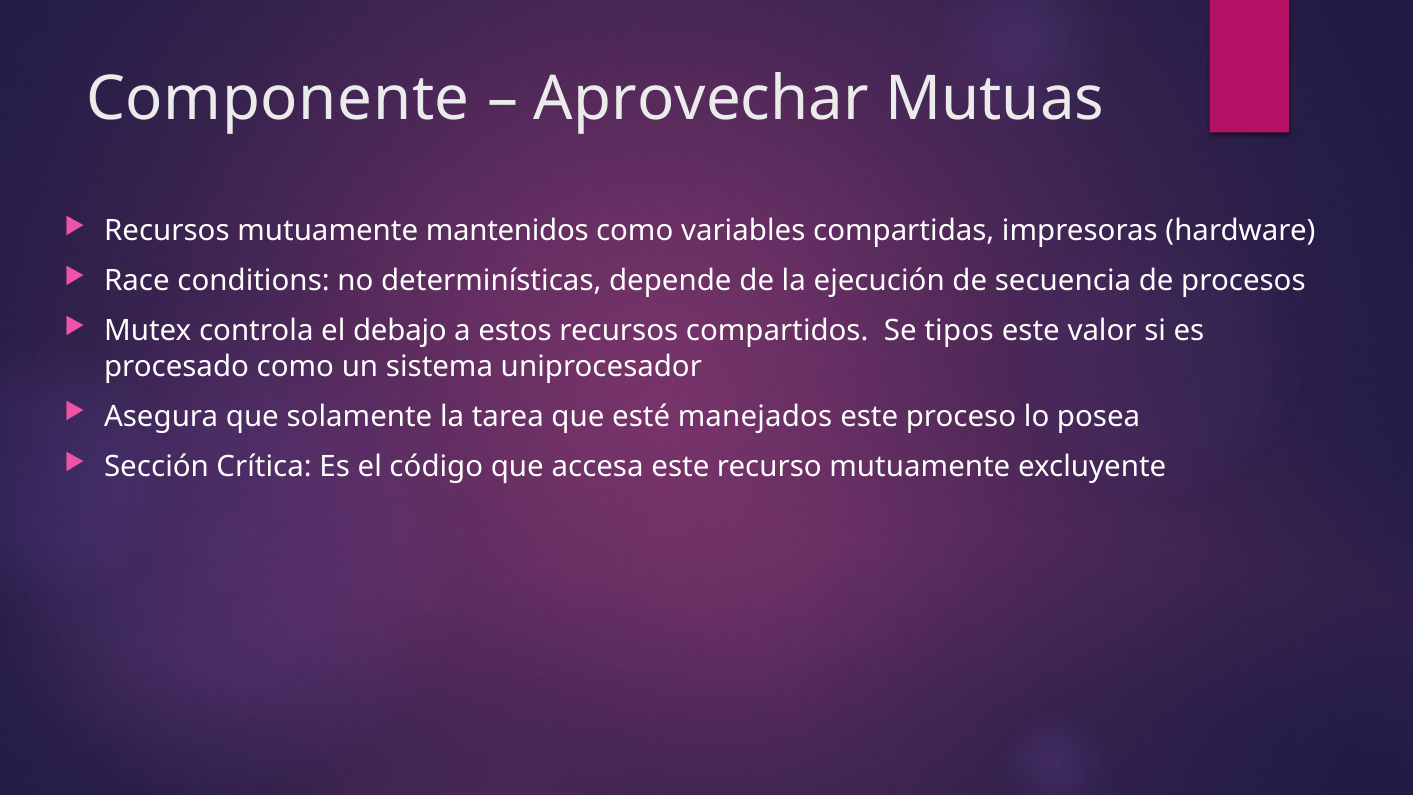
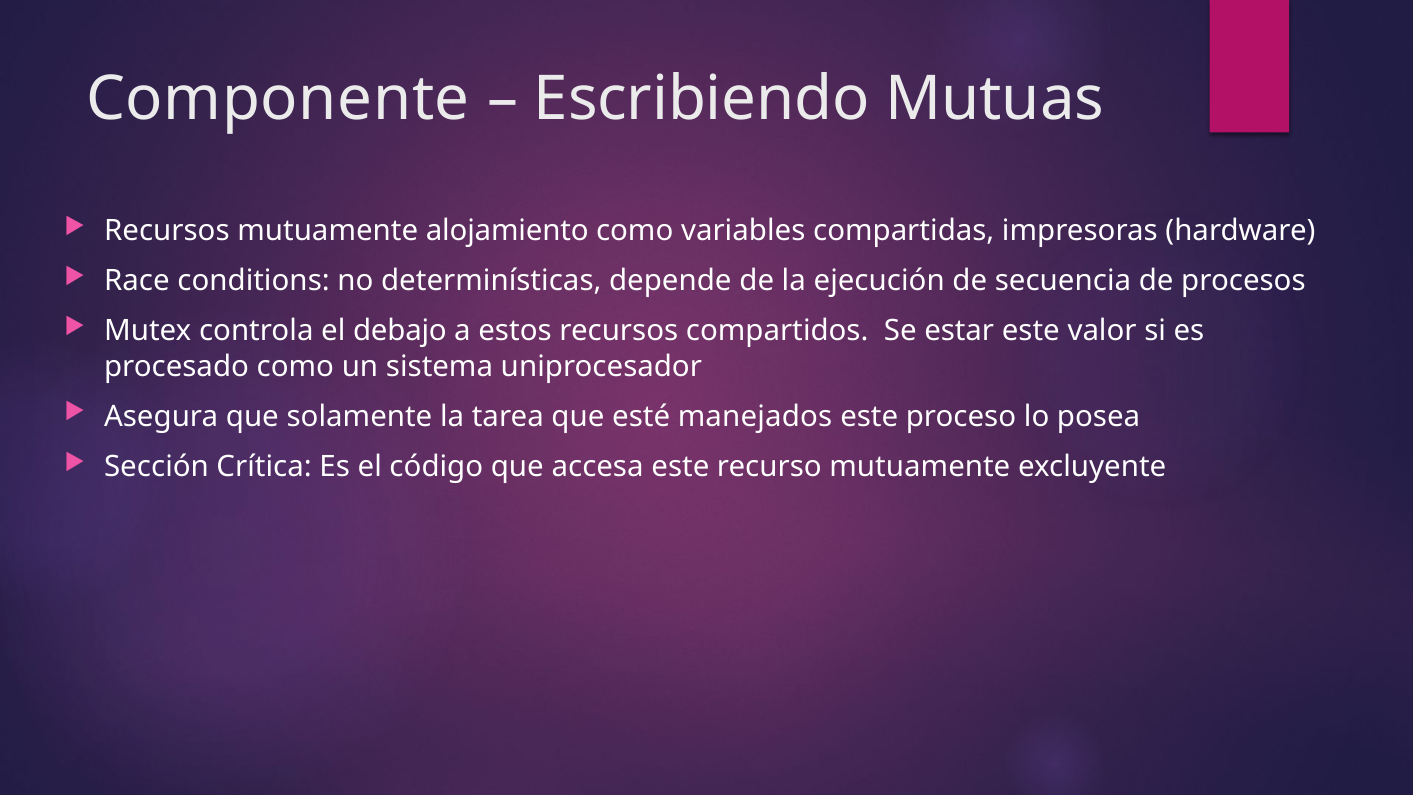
Aprovechar: Aprovechar -> Escribiendo (702, 99)
mantenidos: mantenidos -> alojamiento (507, 231)
tipos: tipos -> estar (959, 331)
